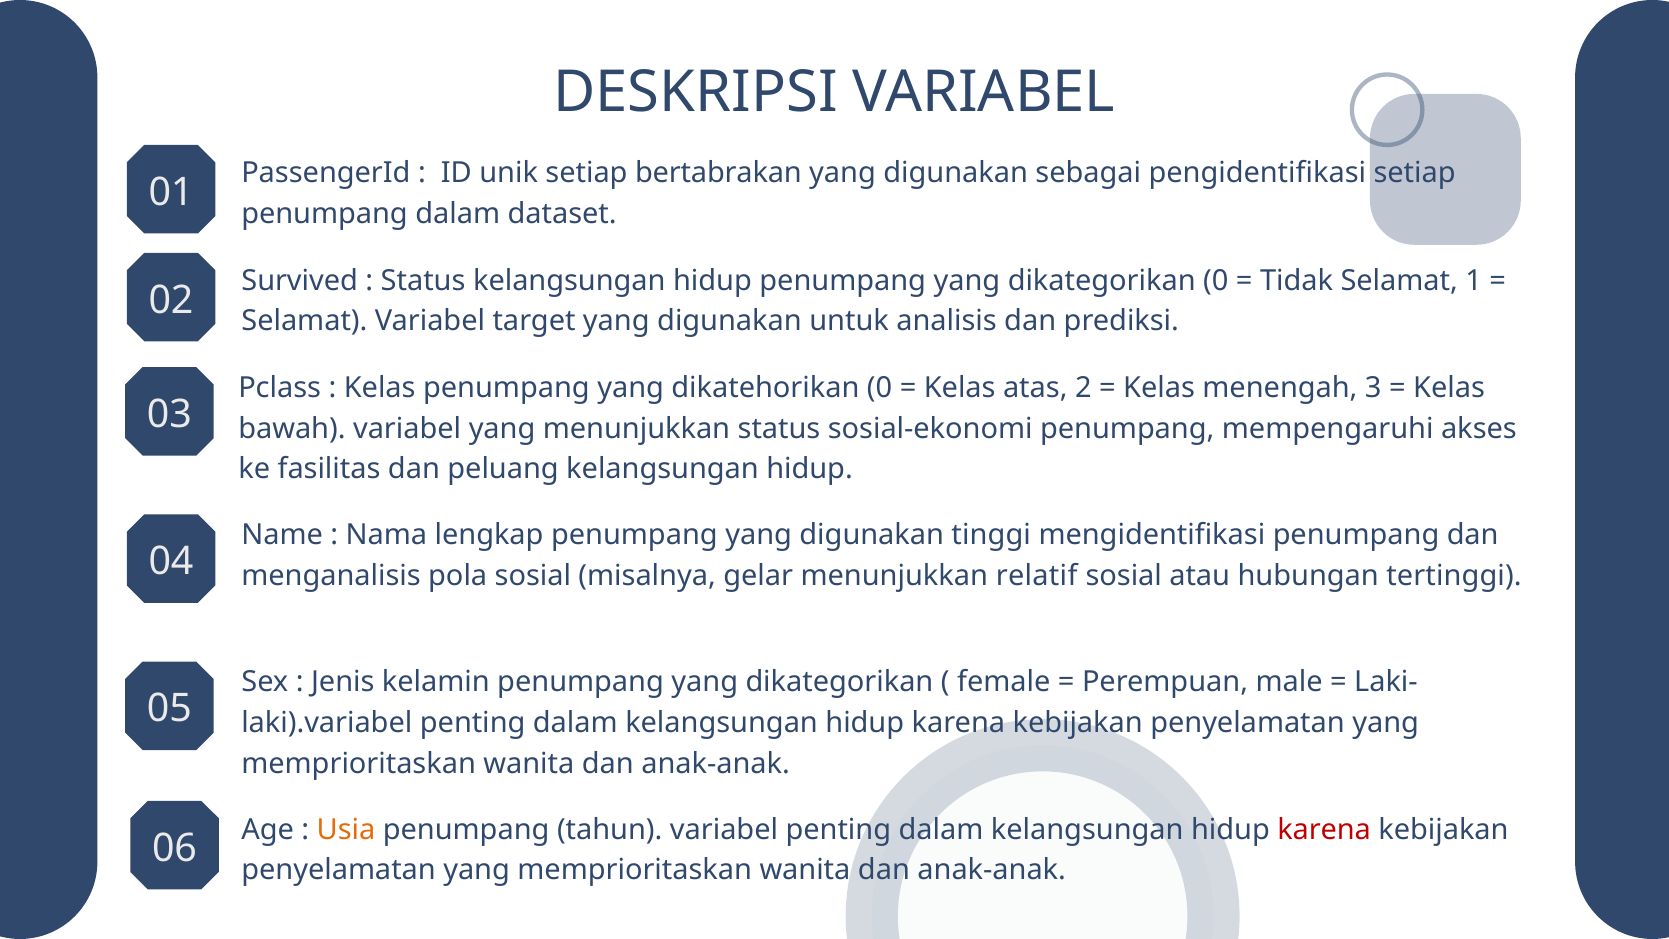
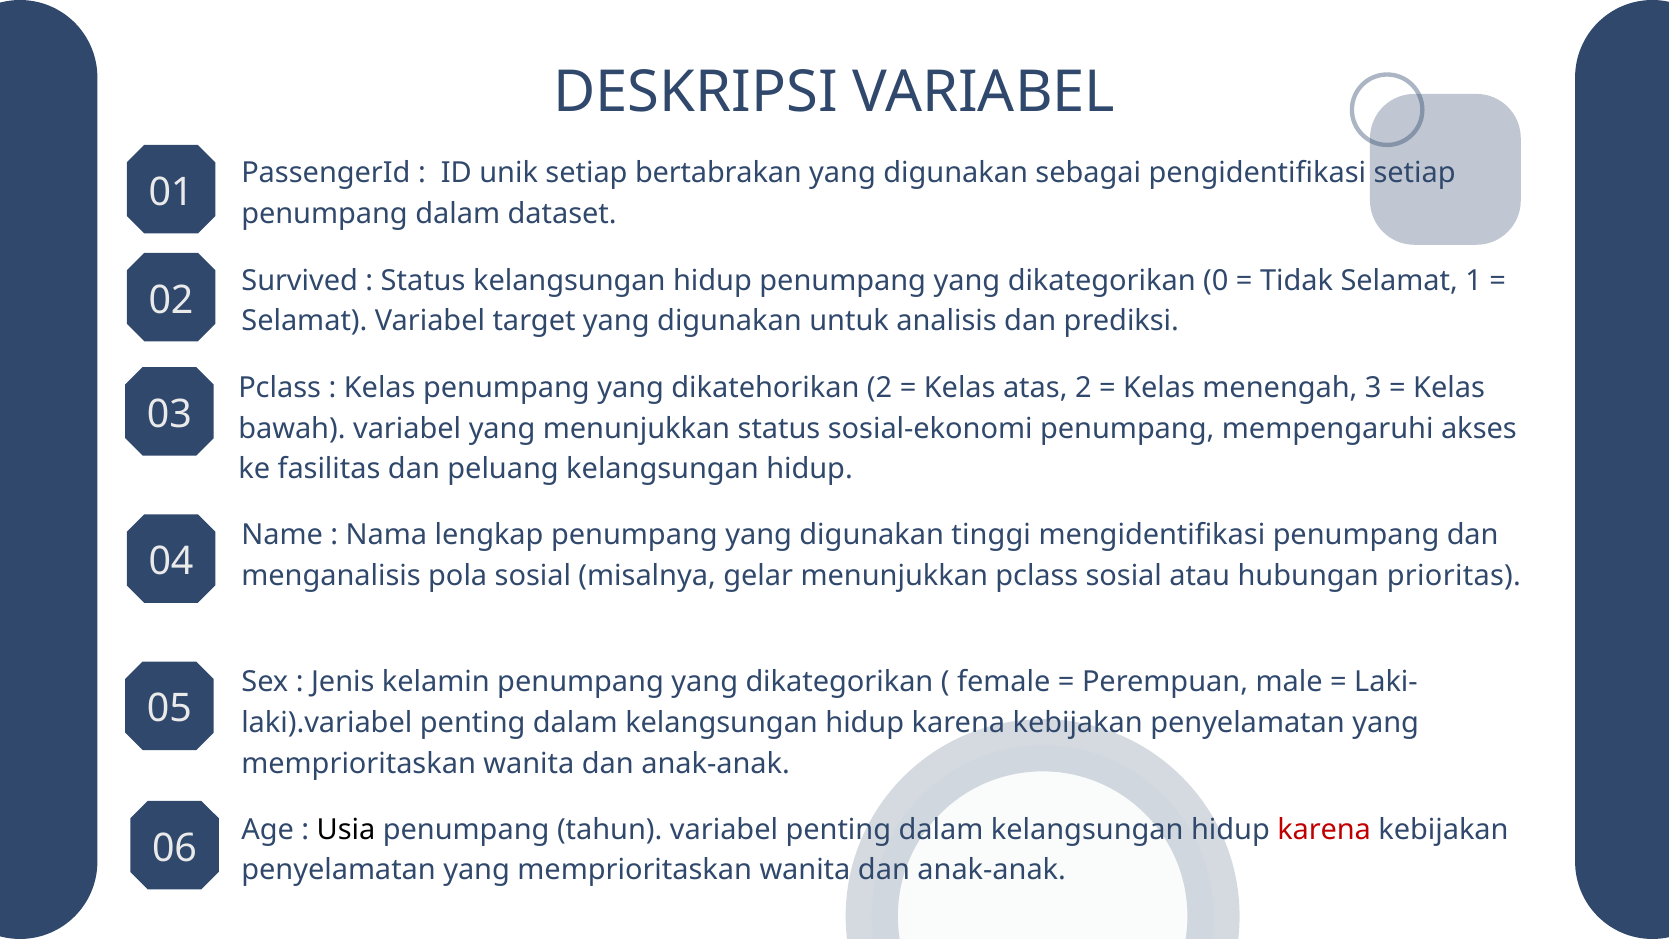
dikatehorikan 0: 0 -> 2 (880, 388)
menunjukkan relatif: relatif -> pclass (1037, 576)
tertinggi: tertinggi -> prioritas (1454, 576)
Usia colour: orange -> black (346, 829)
